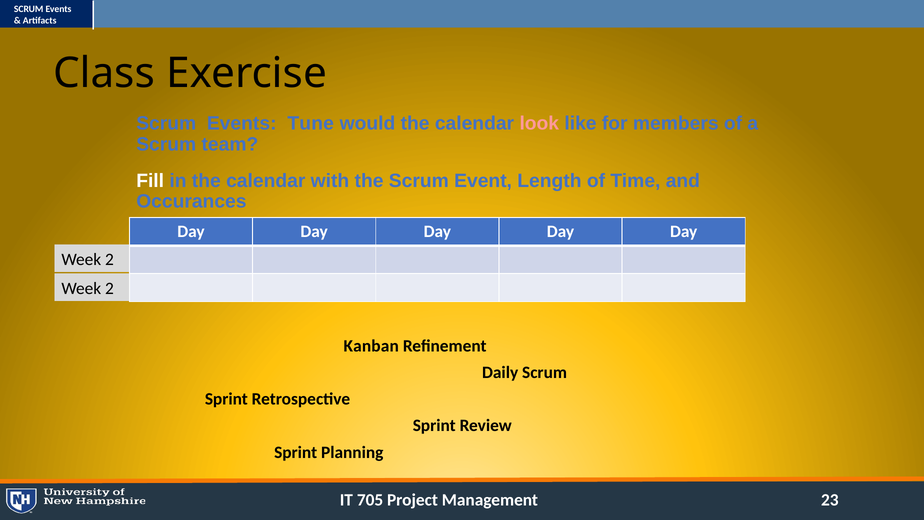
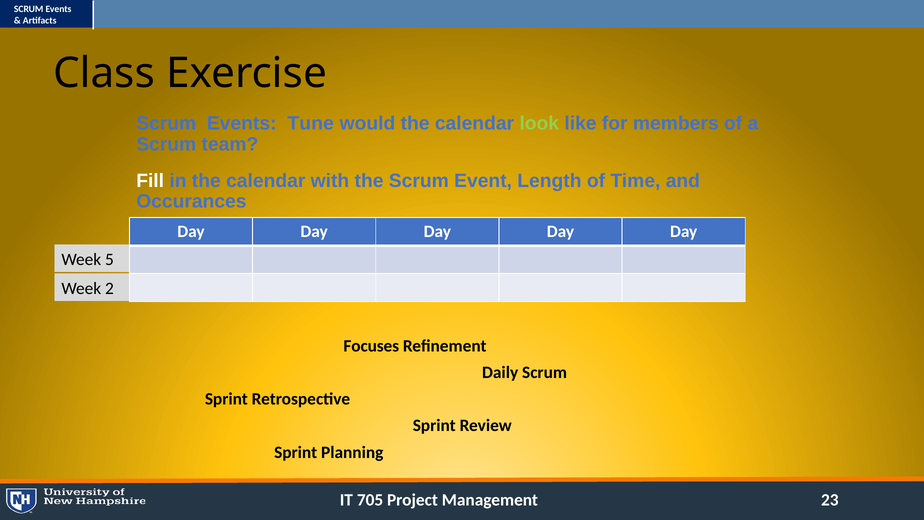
look colour: pink -> light green (539, 124)
2: 2 -> 5 (109, 259)
Kanban: Kanban -> Focuses (371, 346)
